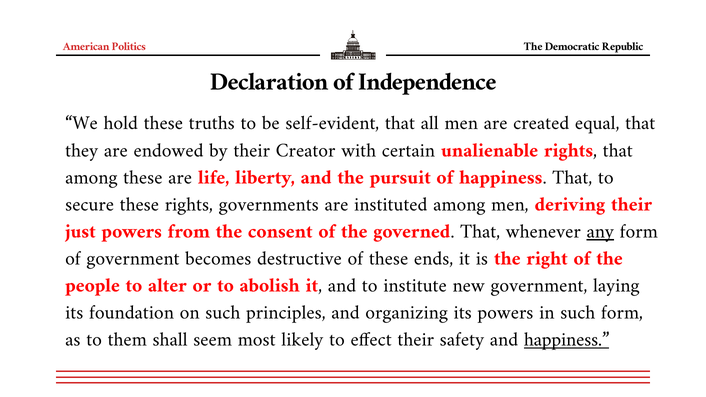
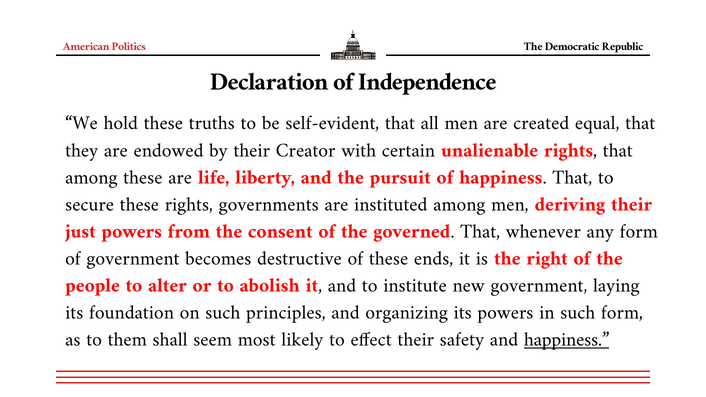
any underline: present -> none (600, 231)
